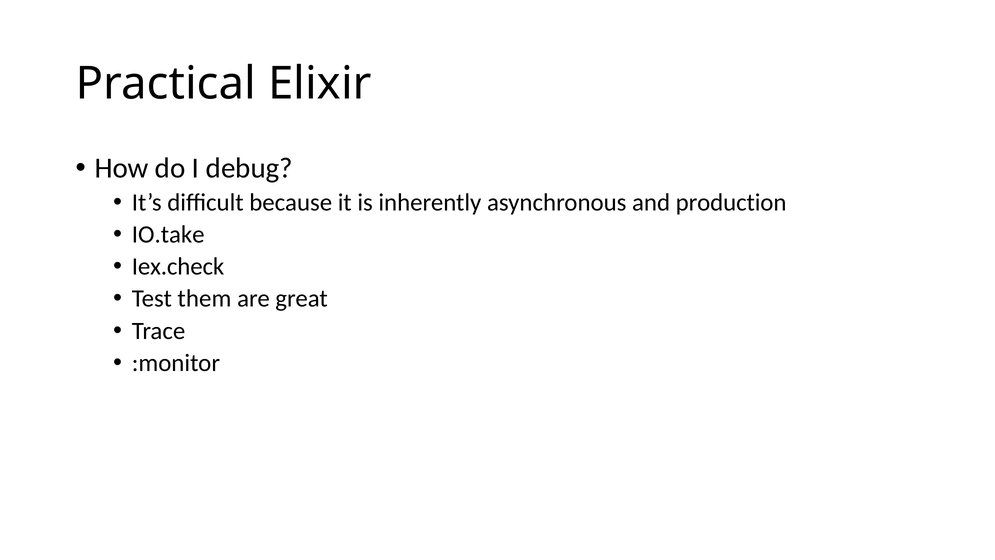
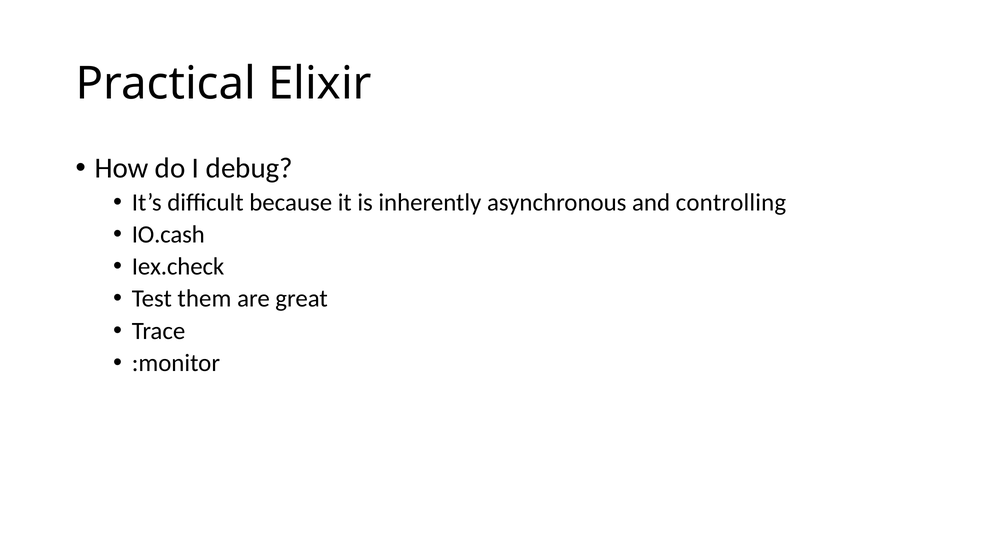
production: production -> controlling (731, 203)
IO.take: IO.take -> IO.cash (168, 235)
